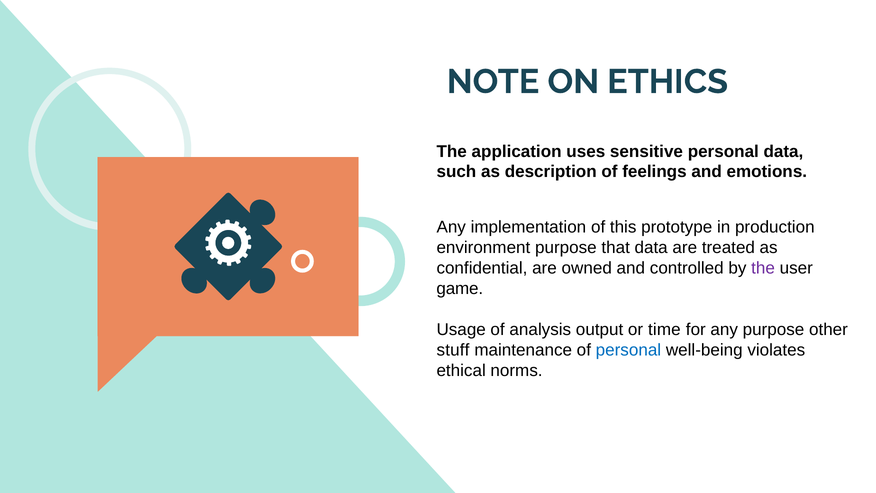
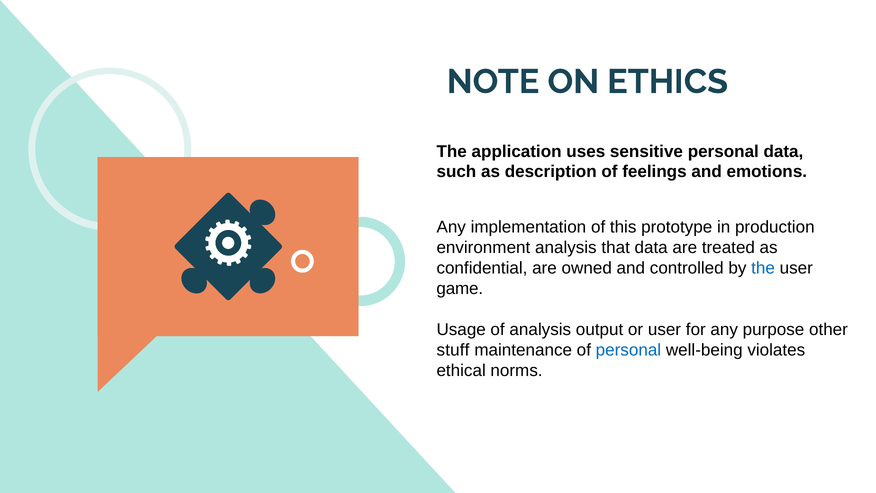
environment purpose: purpose -> analysis (566, 248)
the colour: purple -> blue (763, 268)
or time: time -> user (664, 329)
